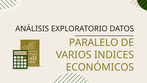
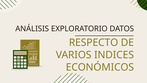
PARALELO: PARALELO -> RESPECTO (94, 42)
